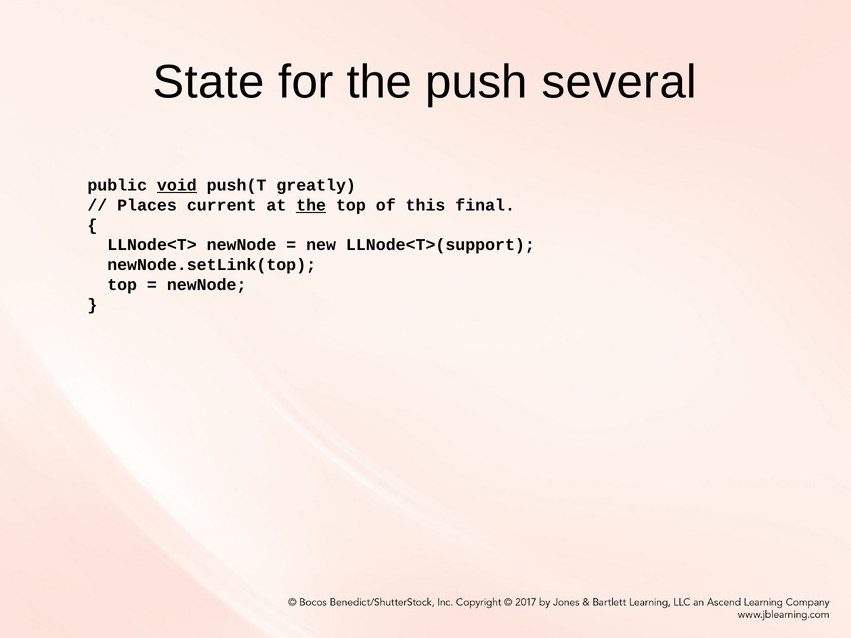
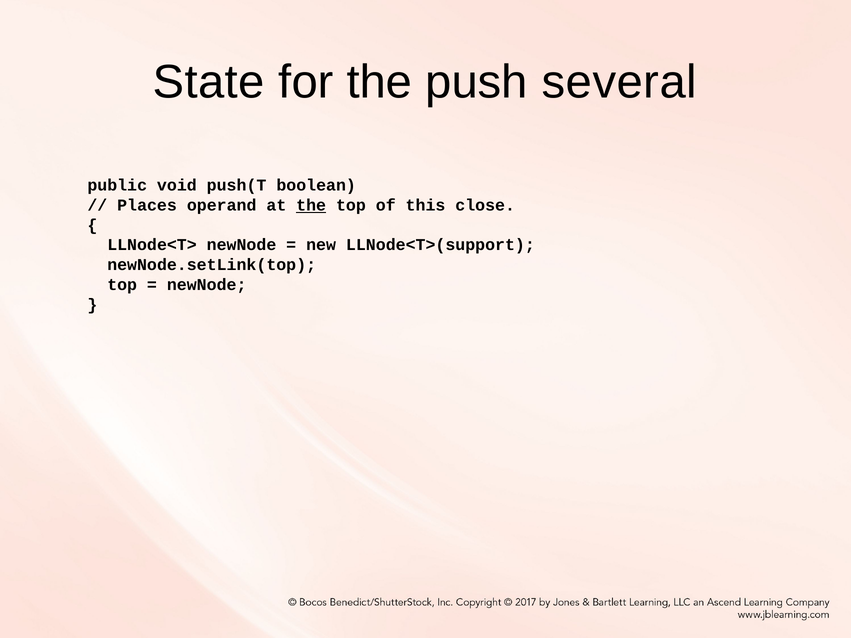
void underline: present -> none (177, 185)
greatly: greatly -> boolean (316, 185)
current: current -> operand (222, 205)
final: final -> close (485, 205)
